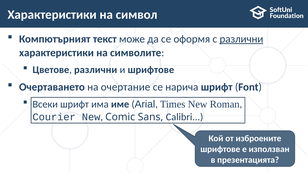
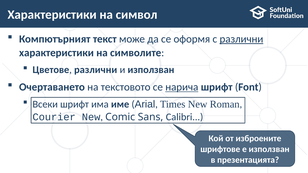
и шрифтове: шрифтове -> използван (151, 70)
очертание: очертание -> текстовото (126, 87)
нарича underline: none -> present (182, 87)
